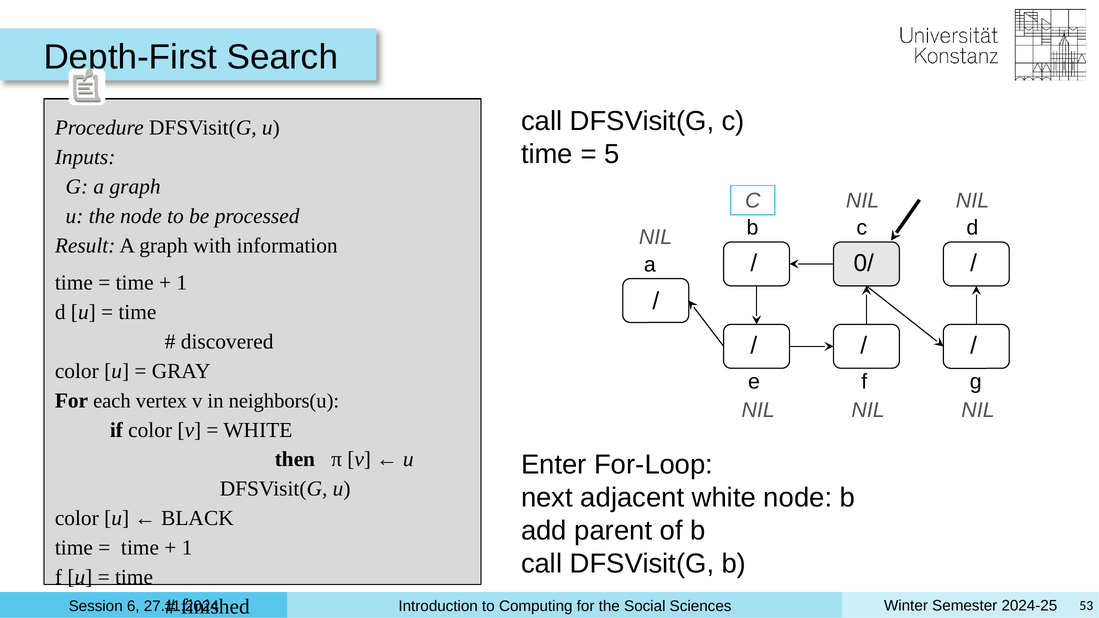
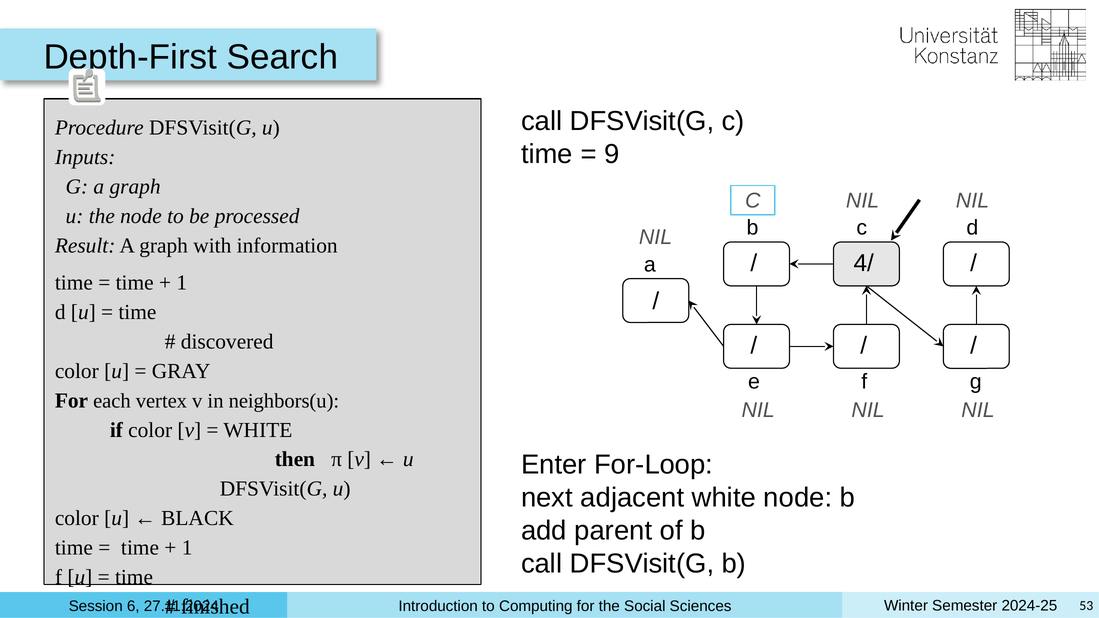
5: 5 -> 9 (612, 154)
0/: 0/ -> 4/ (864, 263)
